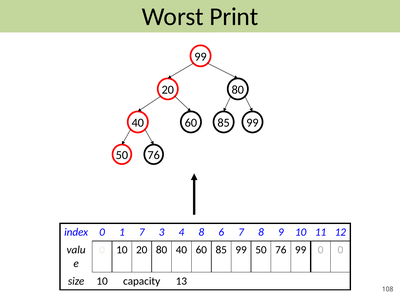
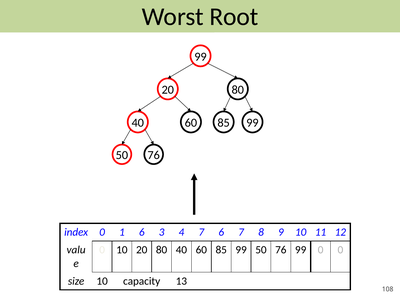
Print: Print -> Root (234, 17)
1 7: 7 -> 6 (142, 232)
4 8: 8 -> 7 (201, 232)
